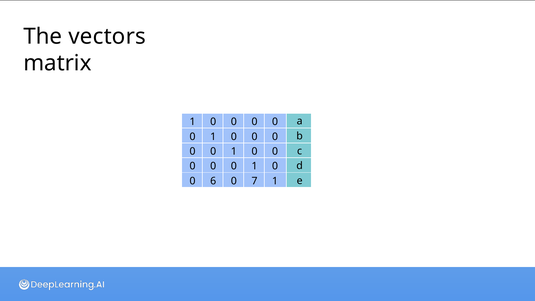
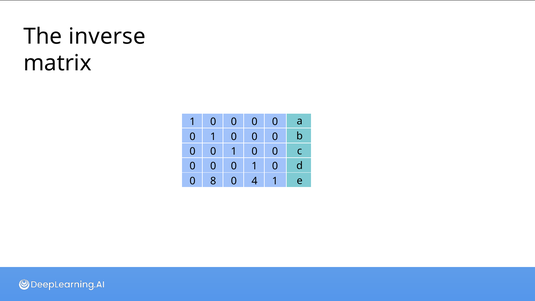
vectors: vectors -> inverse (107, 36)
6: 6 -> 8 (213, 181)
7: 7 -> 4 (255, 181)
